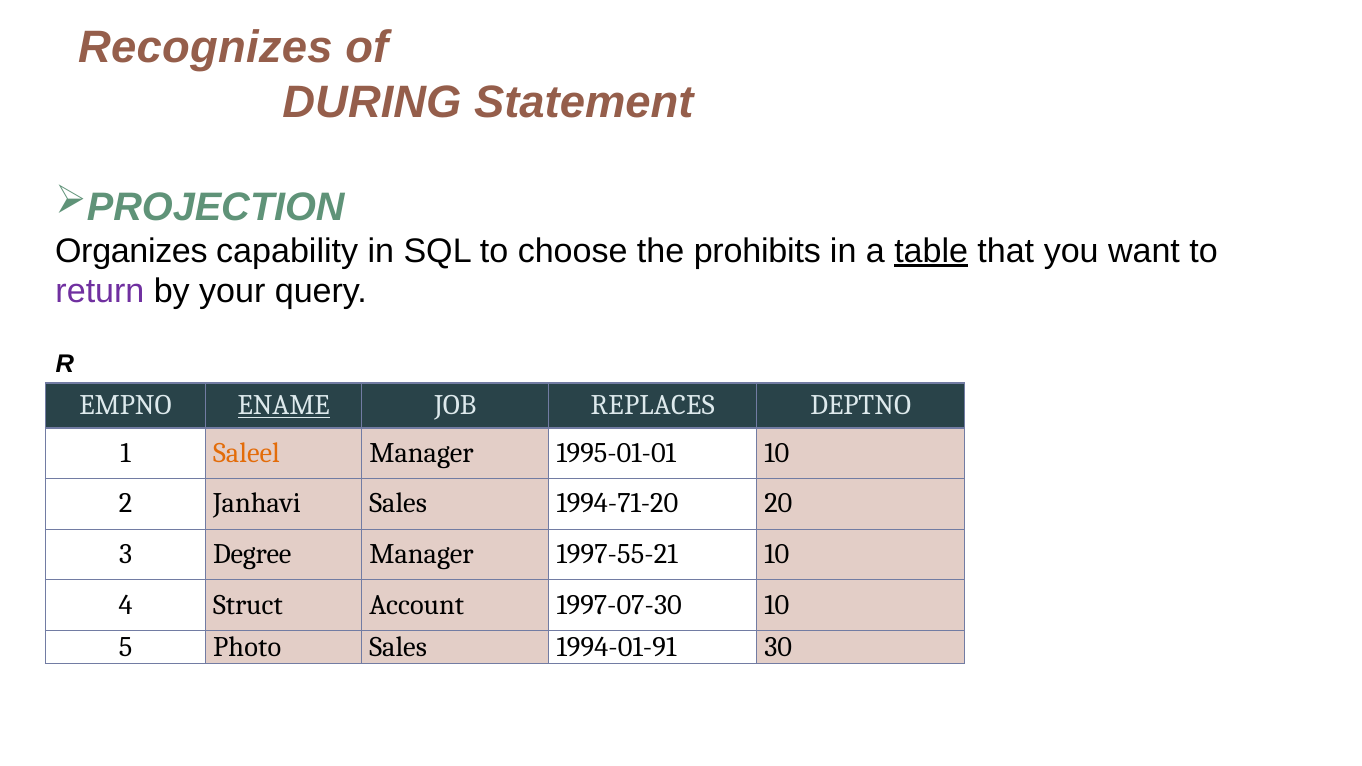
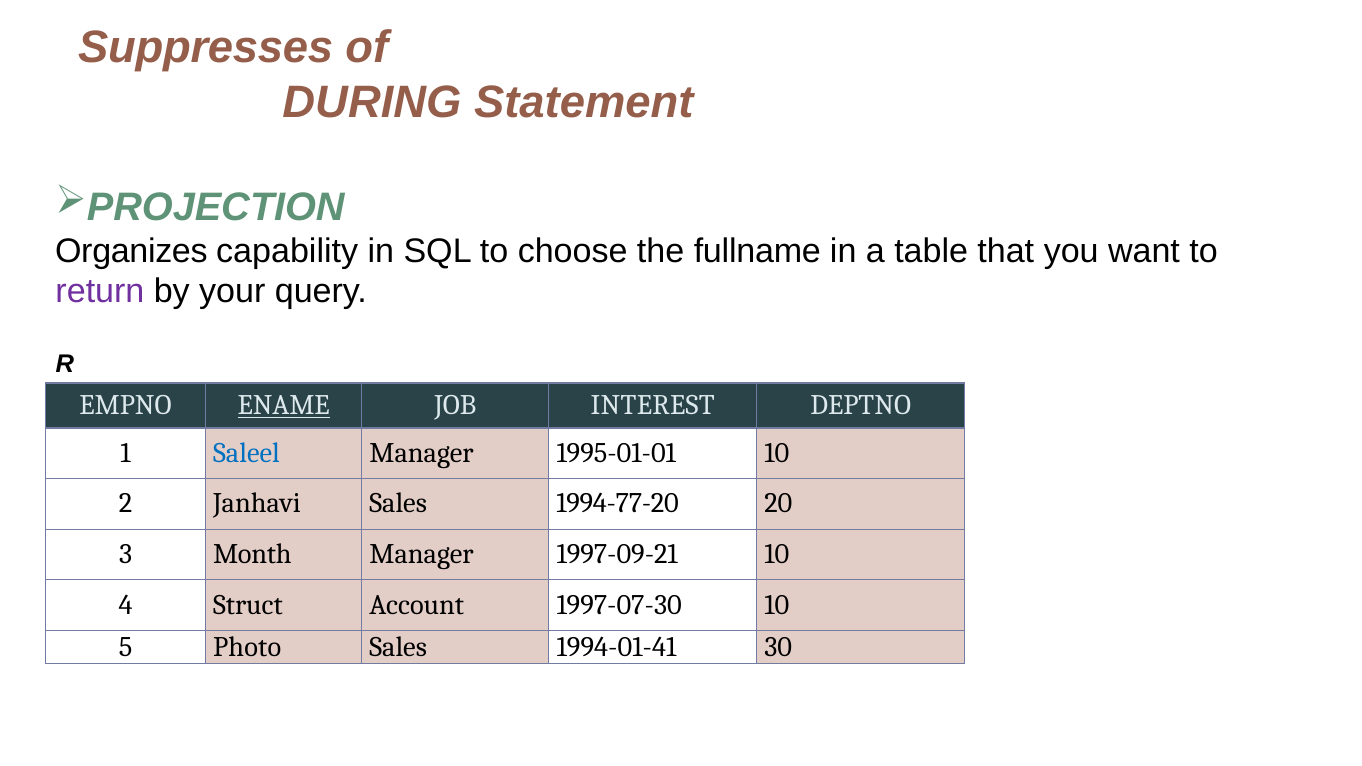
Recognizes: Recognizes -> Suppresses (206, 48)
prohibits: prohibits -> fullname (757, 251)
table underline: present -> none (931, 251)
REPLACES: REPLACES -> INTEREST (653, 405)
Saleel colour: orange -> blue (246, 453)
1994-71-20: 1994-71-20 -> 1994-77-20 (618, 504)
Degree: Degree -> Month (252, 554)
1997-55-21: 1997-55-21 -> 1997-09-21 (617, 554)
1994-01-91: 1994-01-91 -> 1994-01-41 (616, 647)
